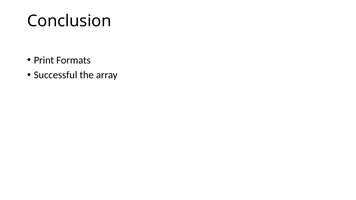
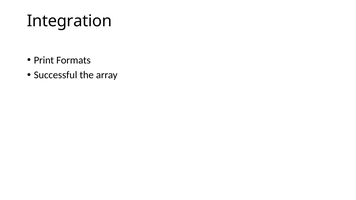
Conclusion: Conclusion -> Integration (69, 21)
